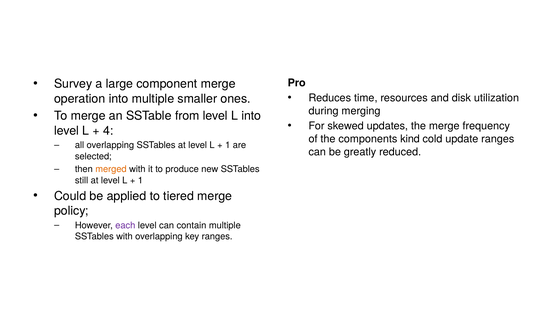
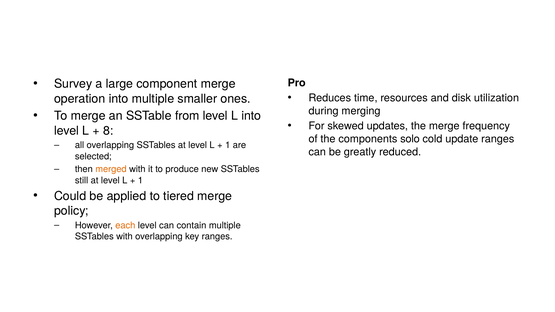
4: 4 -> 8 (108, 131)
kind: kind -> solo (410, 139)
each colour: purple -> orange (125, 225)
